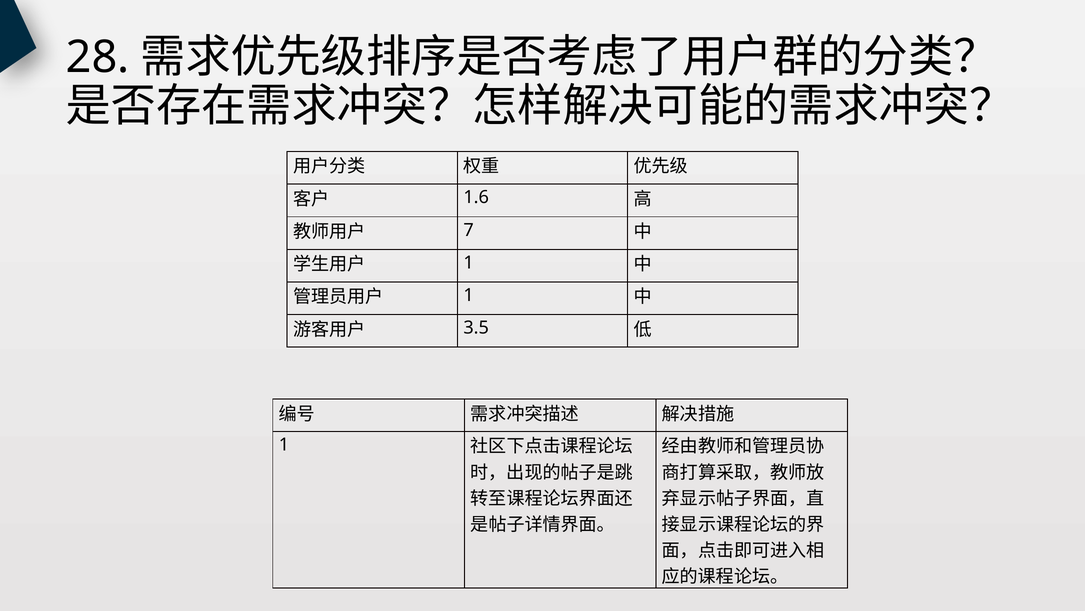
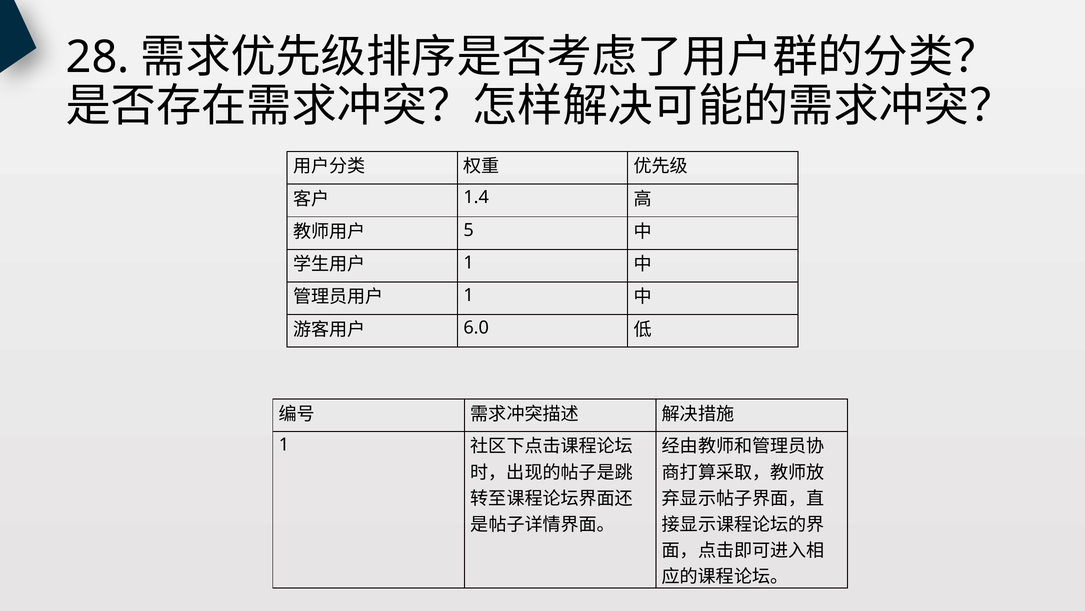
1.6: 1.6 -> 1.4 (476, 197)
7: 7 -> 5 (469, 230)
3.5: 3.5 -> 6.0 (476, 328)
